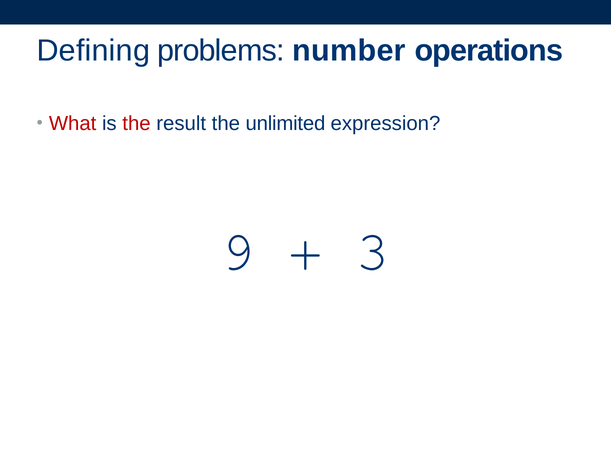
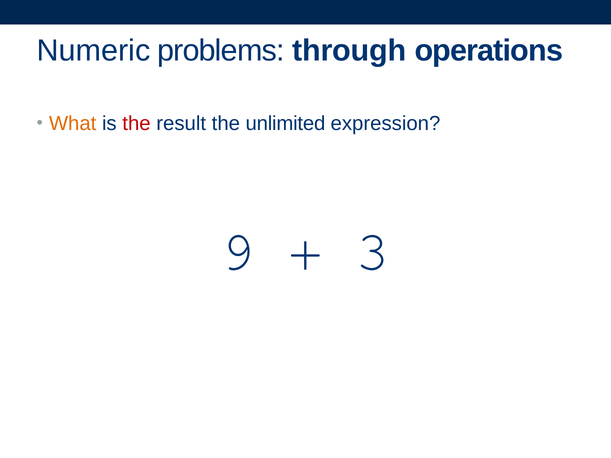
Defining: Defining -> Numeric (94, 50)
number: number -> through (349, 50)
What colour: red -> orange (73, 124)
